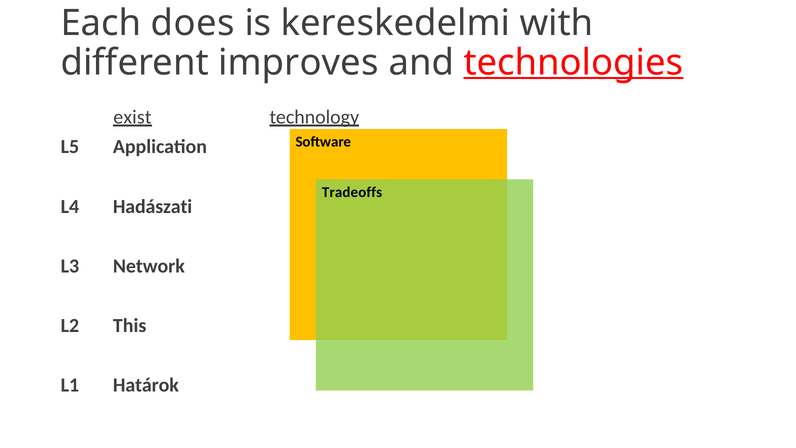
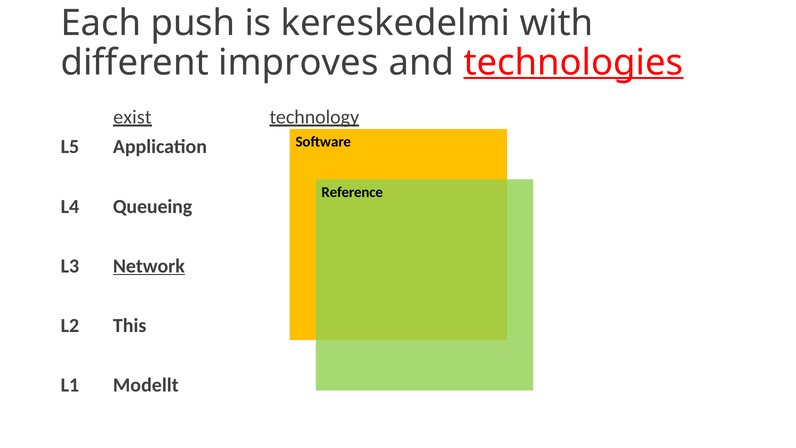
does: does -> push (193, 23)
Tradeoffs: Tradeoffs -> Reference (352, 192)
Hadászati: Hadászati -> Queueing (153, 206)
Network underline: none -> present (149, 266)
Határok: Határok -> Modellt (146, 385)
